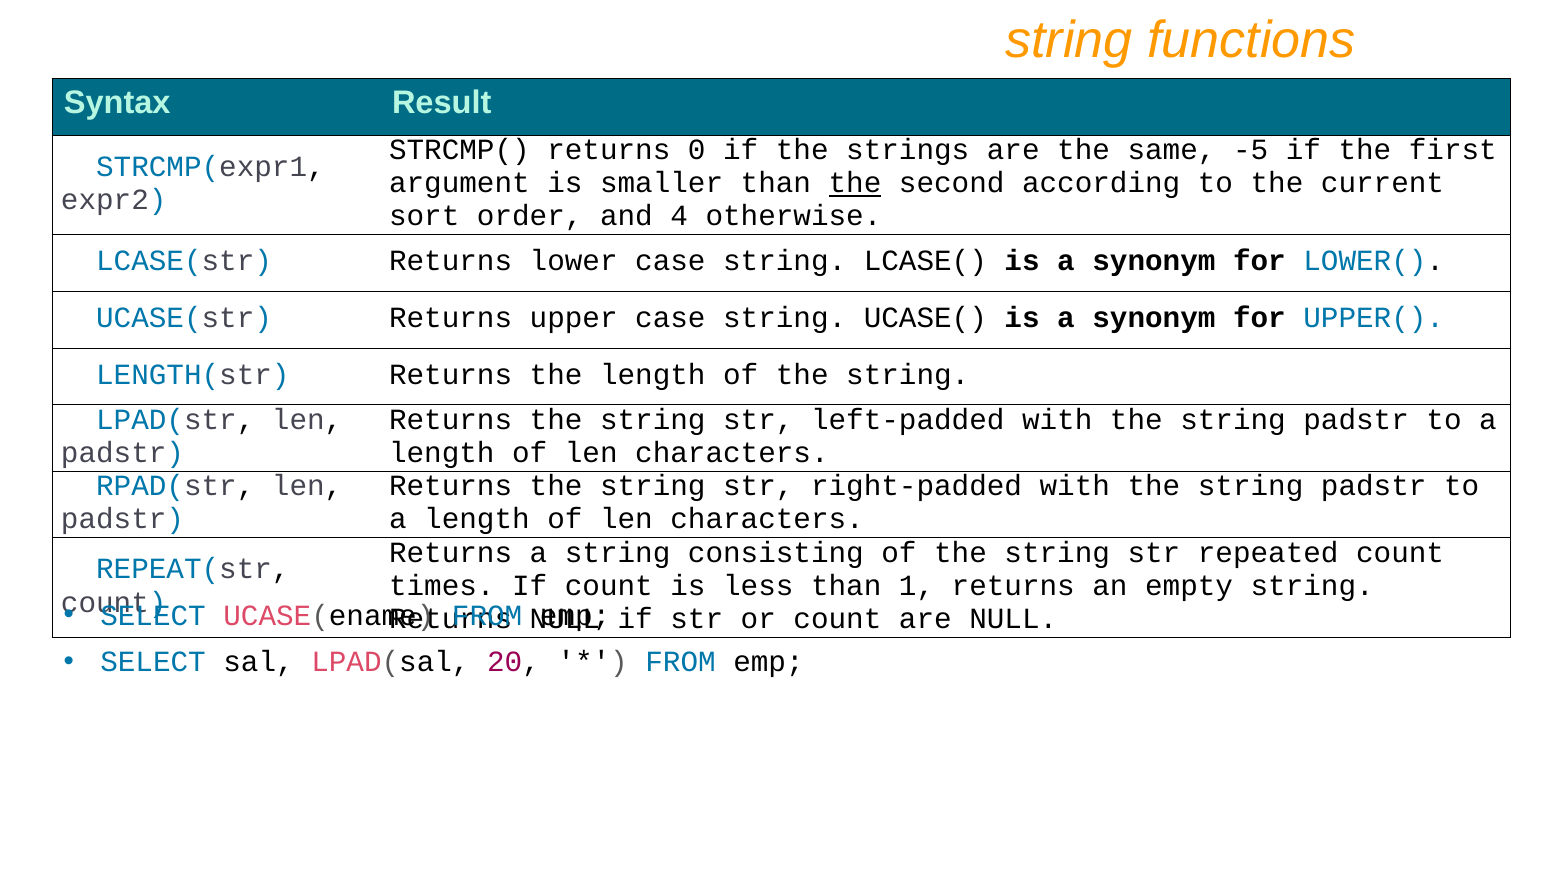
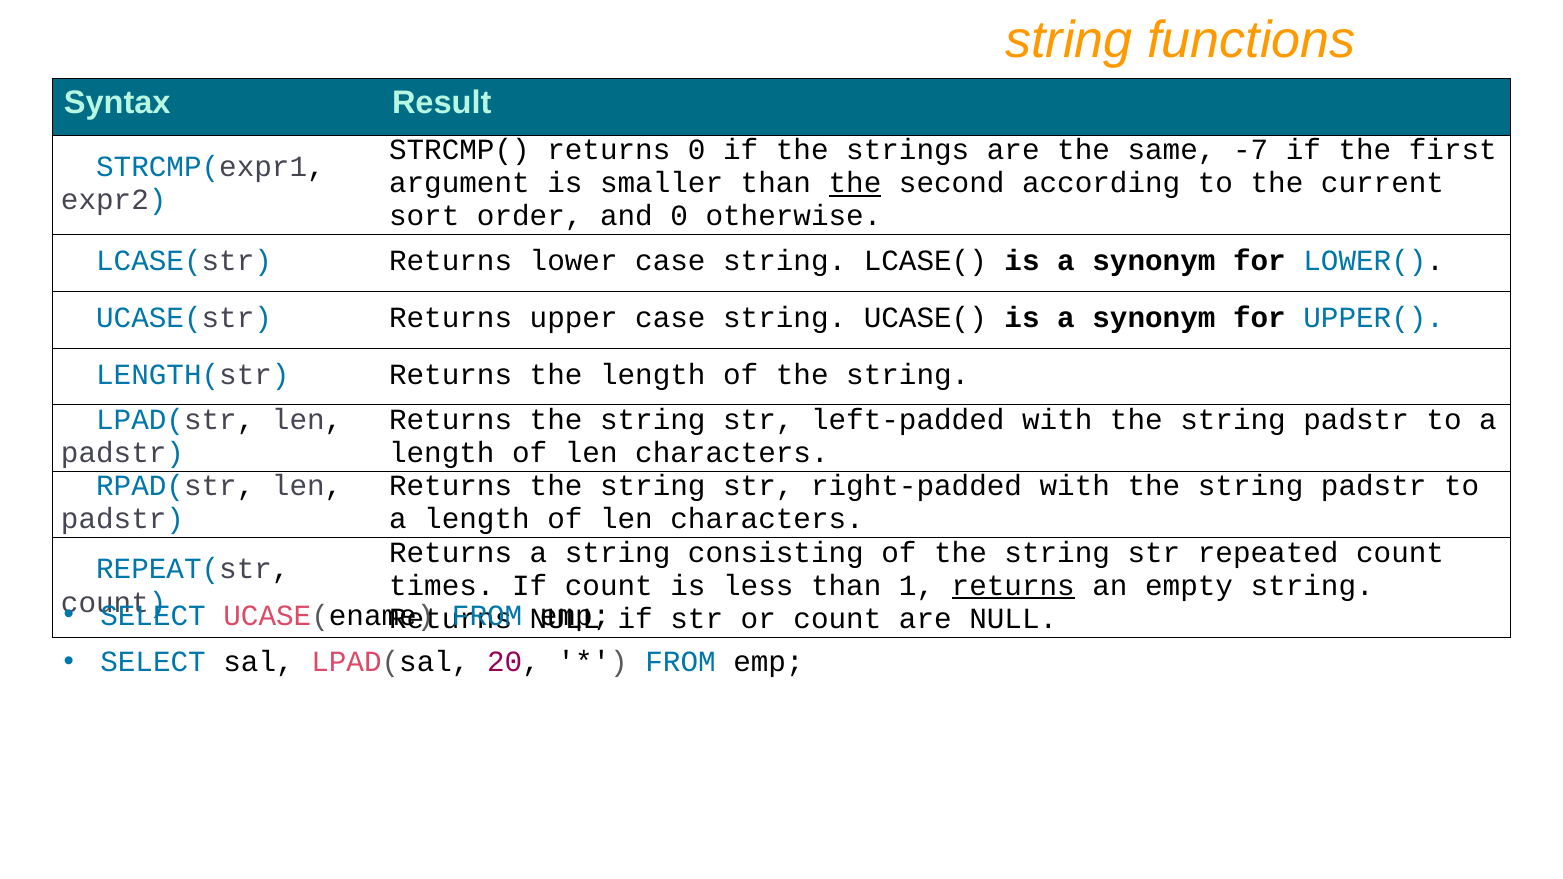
-5: -5 -> -7 (1251, 150)
and 4: 4 -> 0 (679, 216)
returns underline: none -> present (1013, 586)
